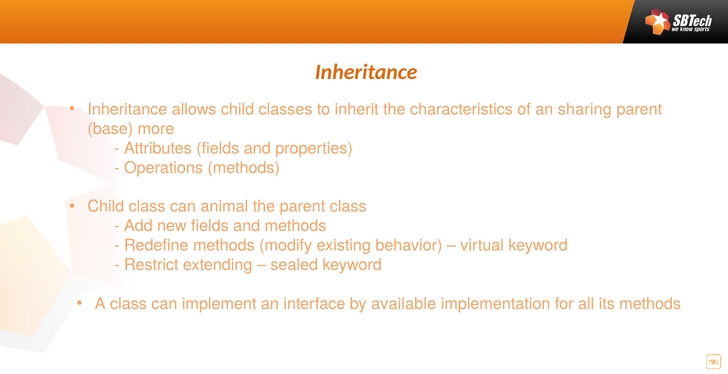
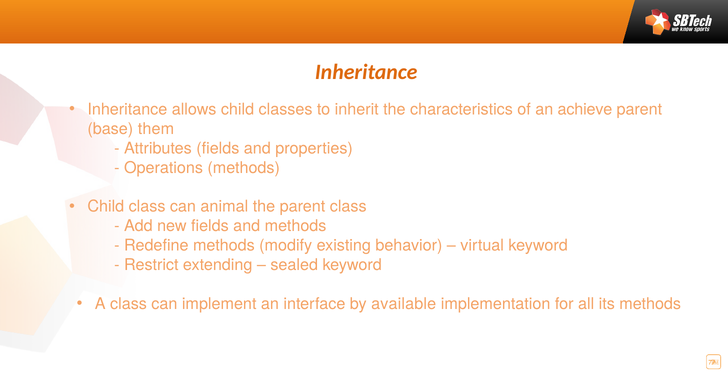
sharing: sharing -> achieve (585, 109)
more: more -> them (156, 129)
